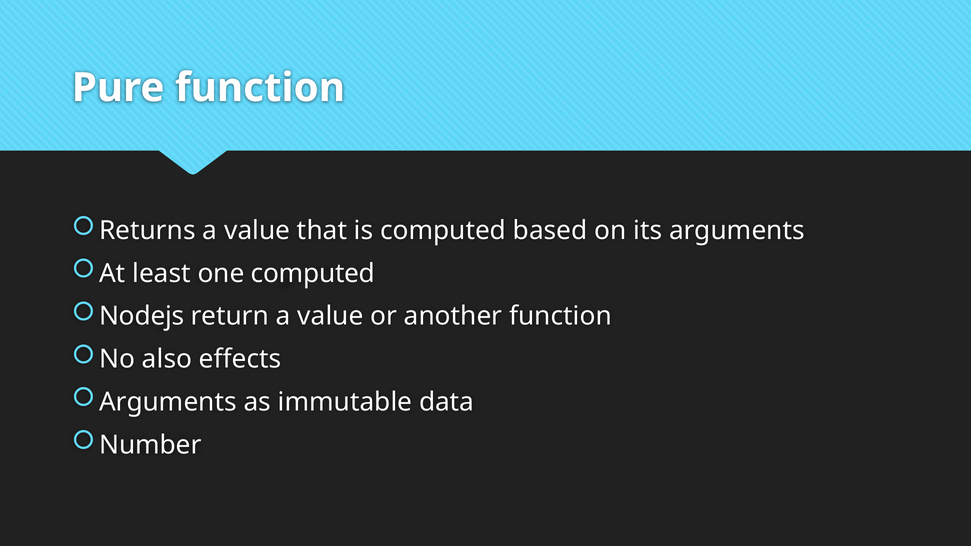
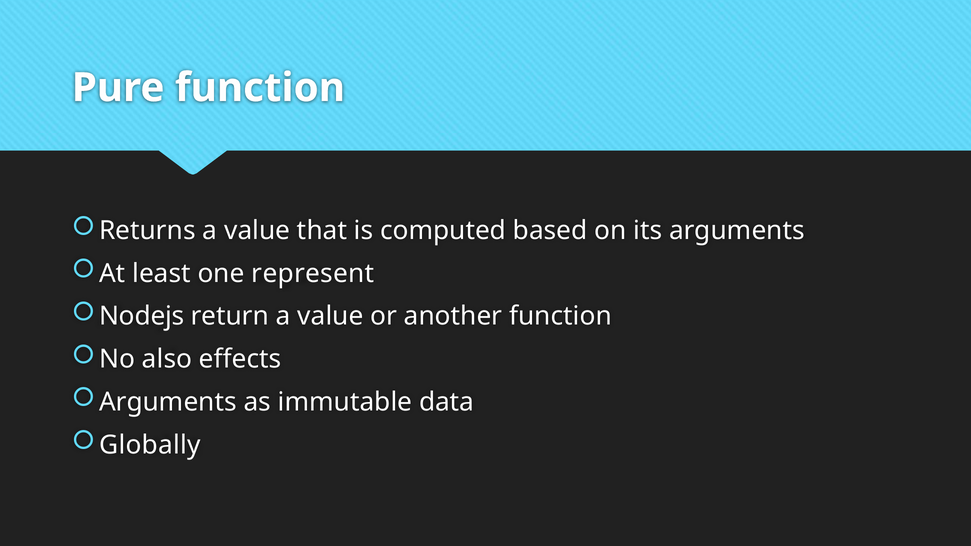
one computed: computed -> represent (313, 274)
Number: Number -> Globally (150, 445)
